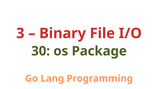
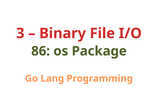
30: 30 -> 86 (41, 51)
